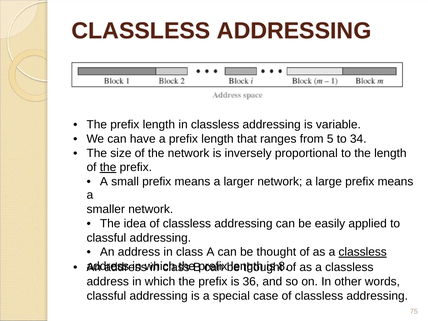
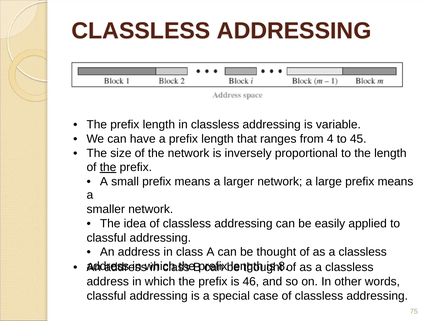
5: 5 -> 4 (330, 139)
34: 34 -> 45 (358, 139)
classless underline: present -> none (363, 252)
36: 36 -> 46 (251, 282)
